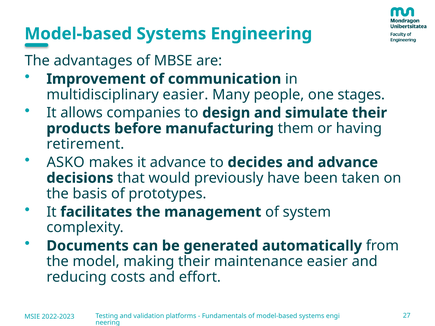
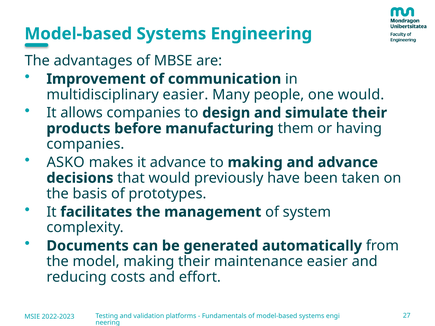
one stages: stages -> would (361, 95)
retirement: retirement -> companies (85, 144)
to decides: decides -> making (255, 162)
